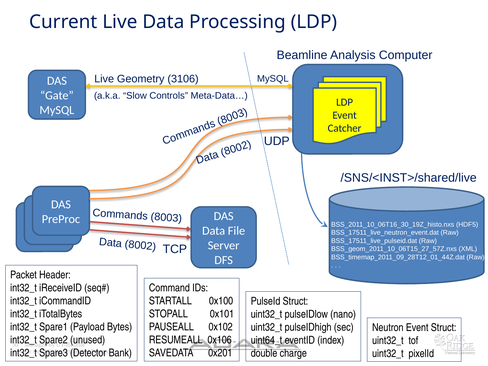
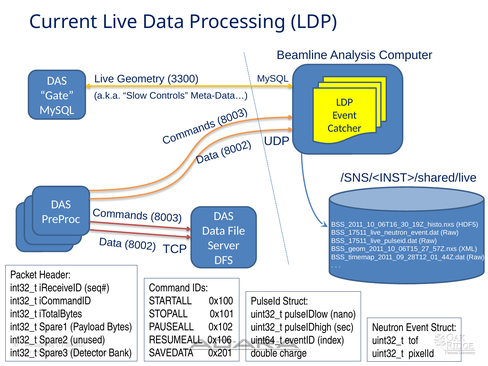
3106: 3106 -> 3300 (183, 79)
